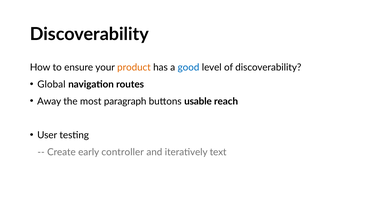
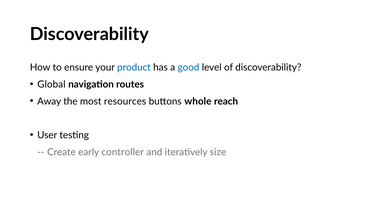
product colour: orange -> blue (134, 68)
paragraph: paragraph -> resources (125, 102)
usable: usable -> whole (198, 102)
text: text -> size (218, 153)
